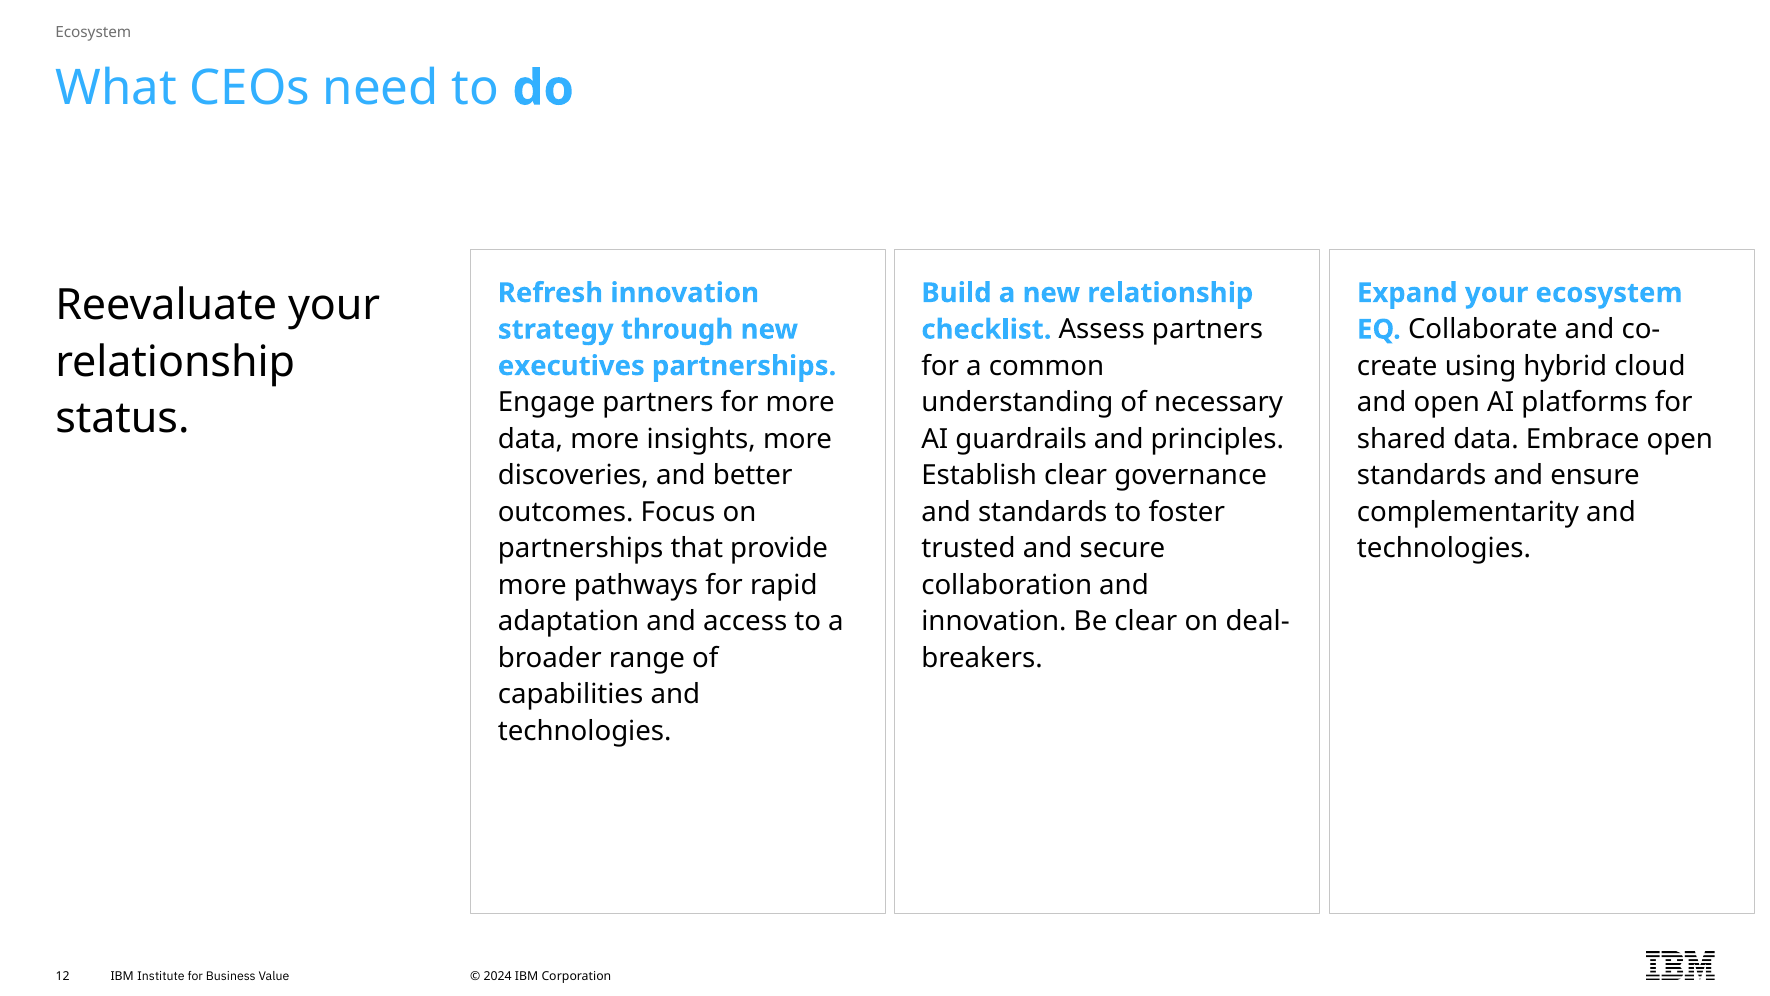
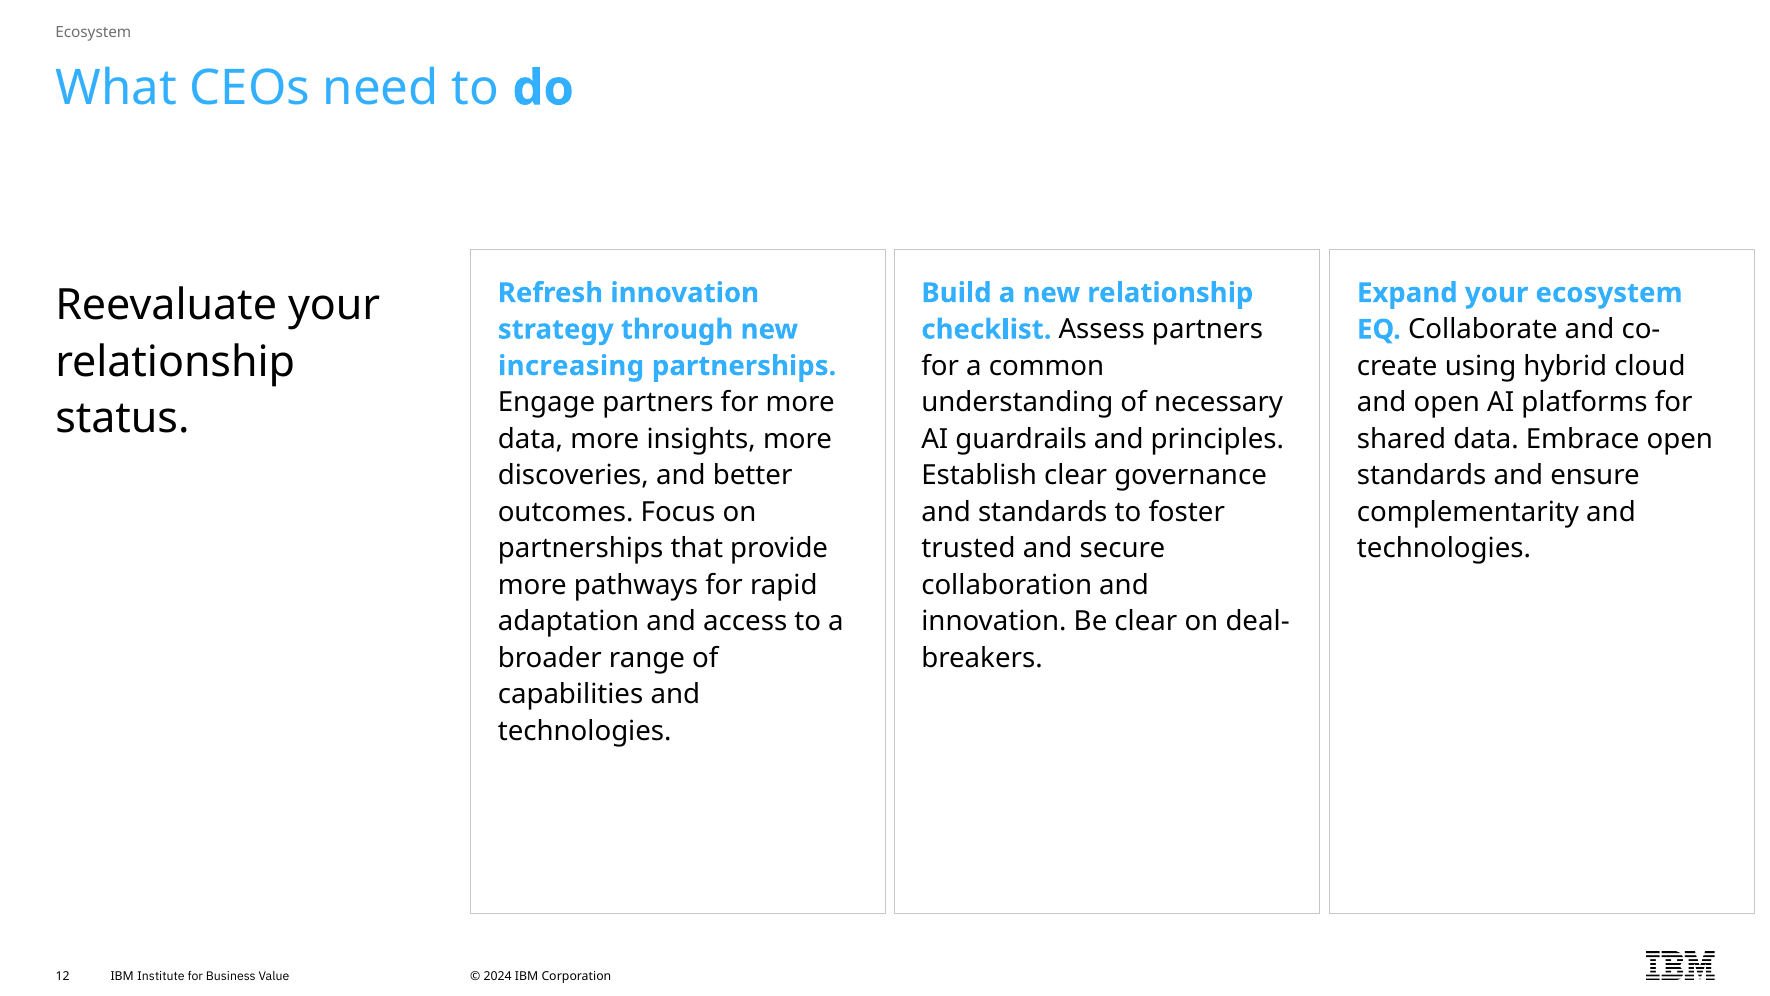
executives: executives -> increasing (571, 366)
